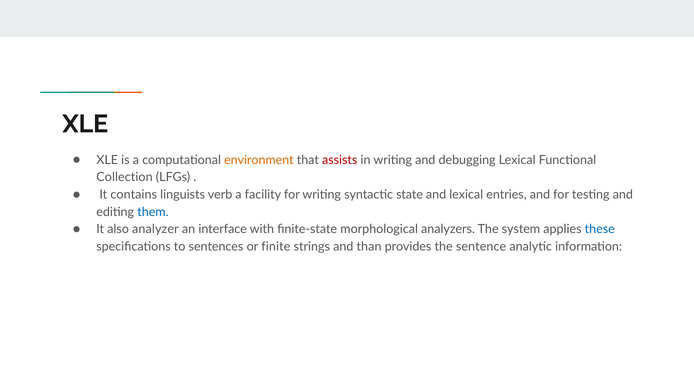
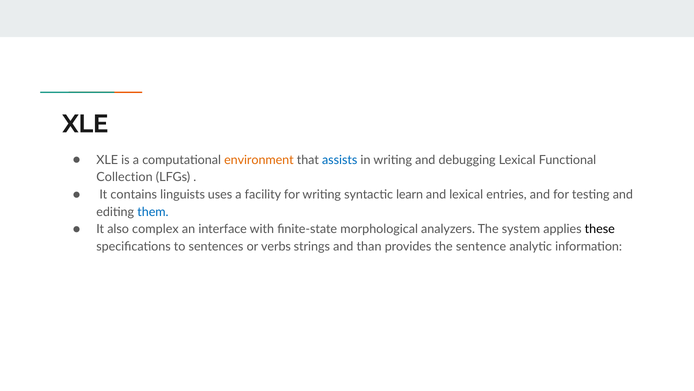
assists colour: red -> blue (340, 160)
verb: verb -> uses (220, 194)
state: state -> learn (410, 194)
analyzer: analyzer -> complex (155, 229)
these colour: blue -> black (600, 229)
finite: finite -> verbs (276, 246)
